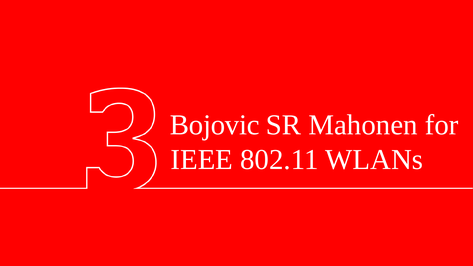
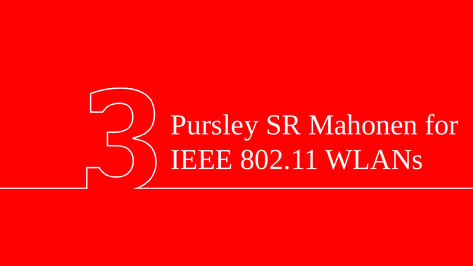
Bojovic: Bojovic -> Pursley (214, 125)
